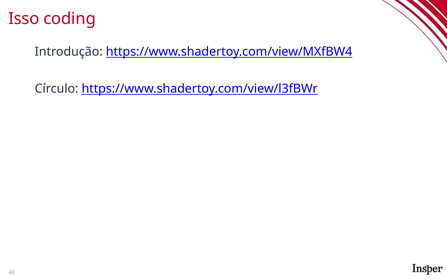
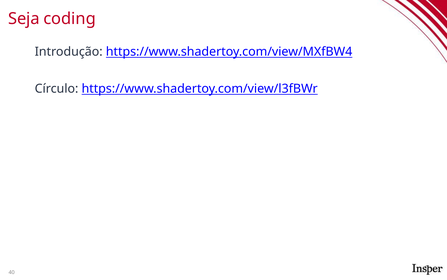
Isso: Isso -> Seja (24, 19)
